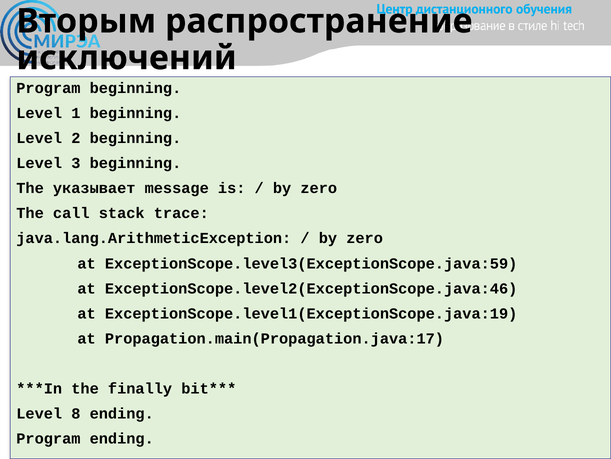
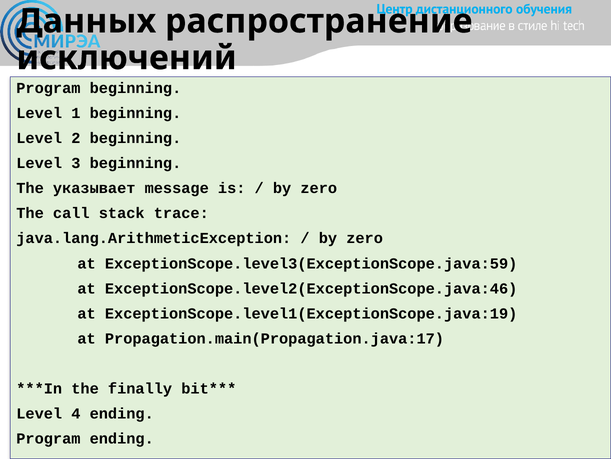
Вторым: Вторым -> Данных (86, 21)
8: 8 -> 4 (76, 413)
